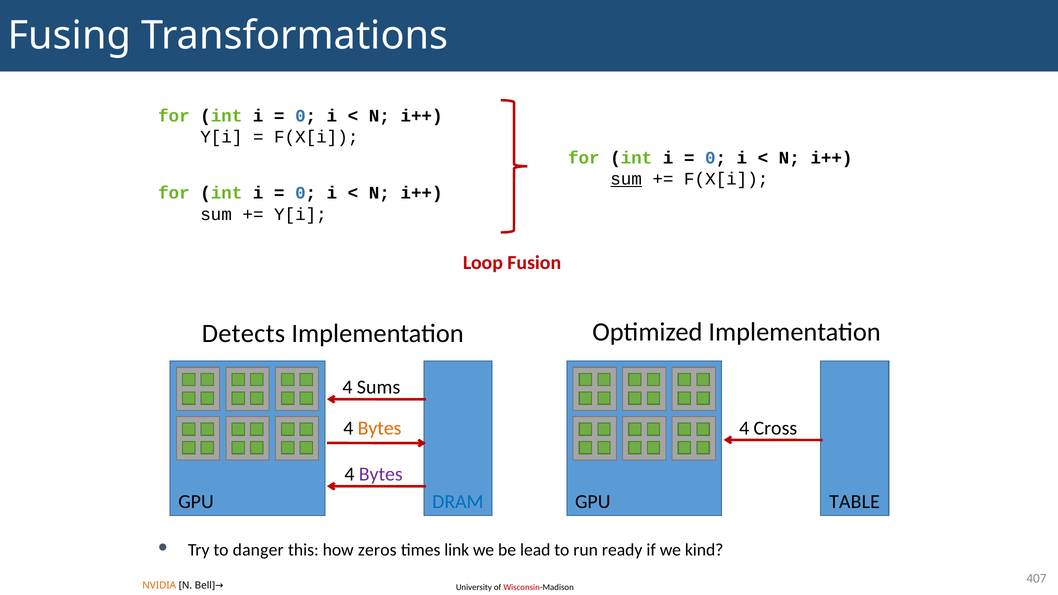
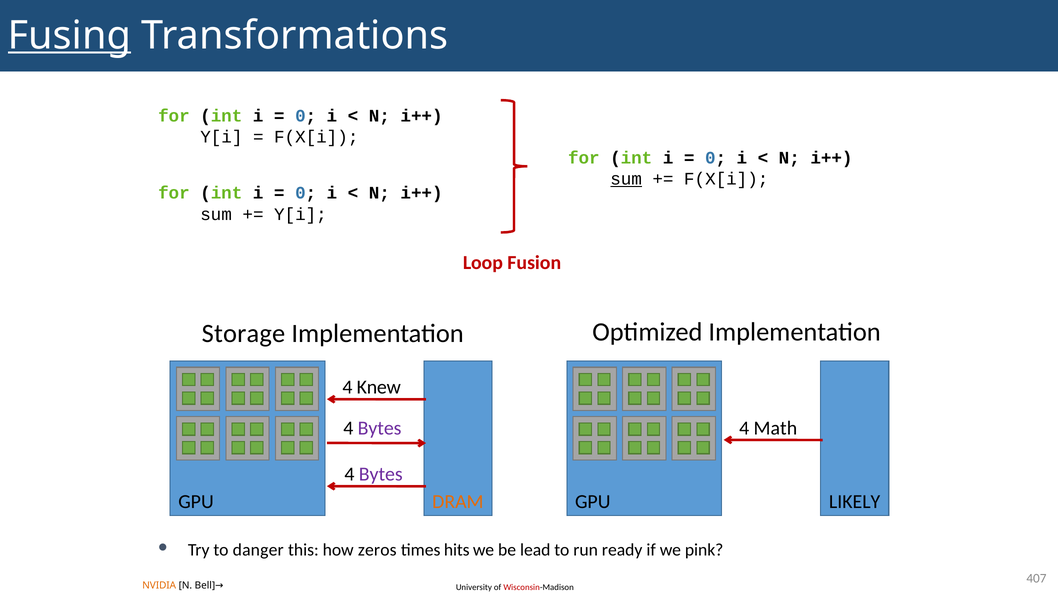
Fusing underline: none -> present (70, 35)
Detects: Detects -> Storage (243, 333)
Sums: Sums -> Knew (379, 387)
Bytes colour: orange -> purple (380, 428)
Cross: Cross -> Math (775, 428)
DRAM colour: blue -> orange (458, 502)
TABLE: TABLE -> LIKELY (855, 502)
link: link -> hits (457, 550)
kind: kind -> pink (704, 550)
